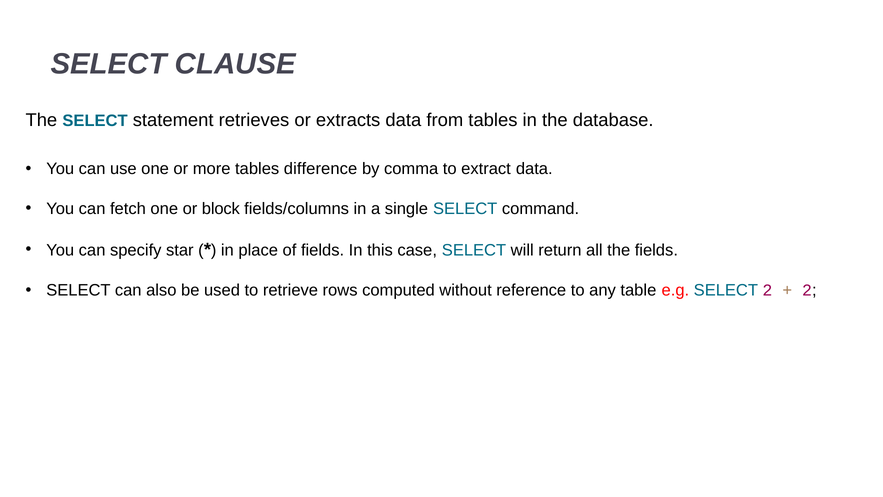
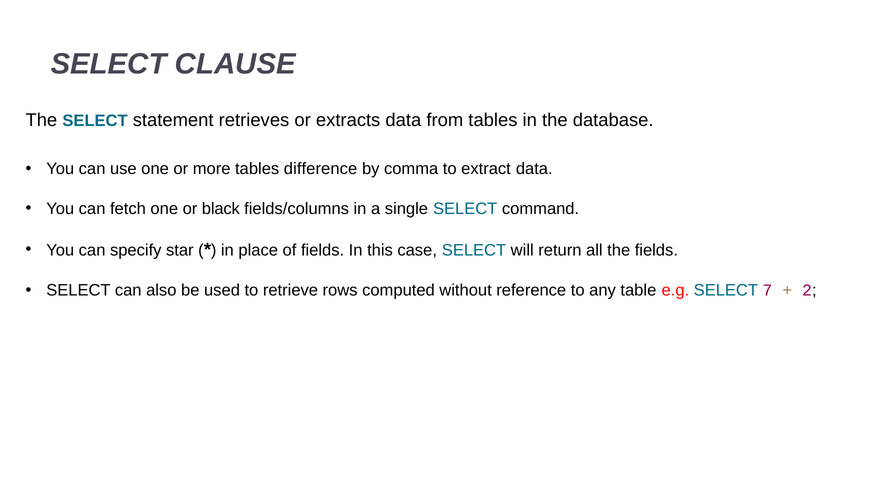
block: block -> black (221, 209)
SELECT 2: 2 -> 7 (767, 290)
